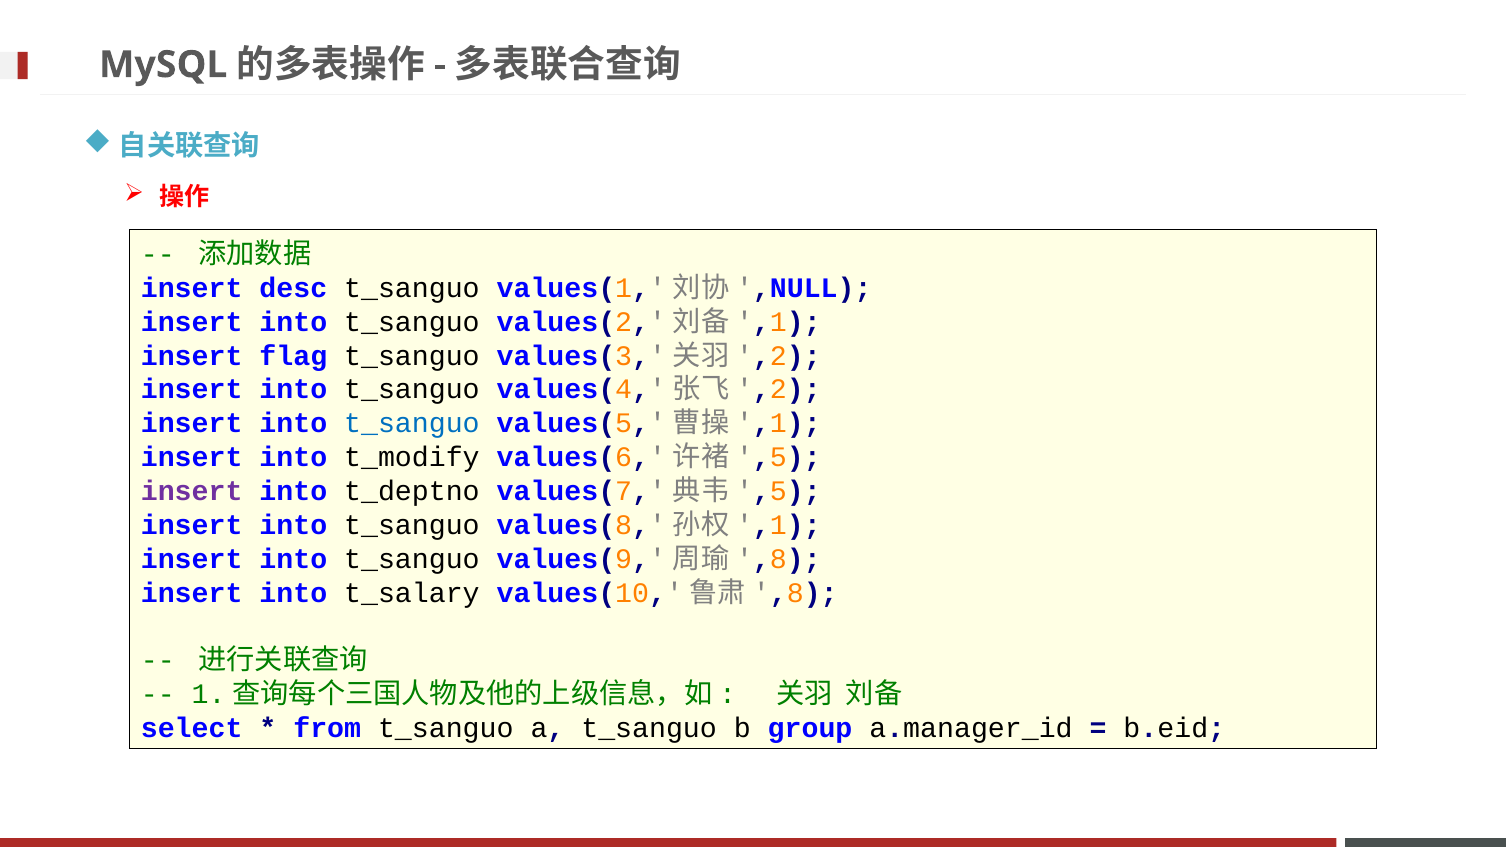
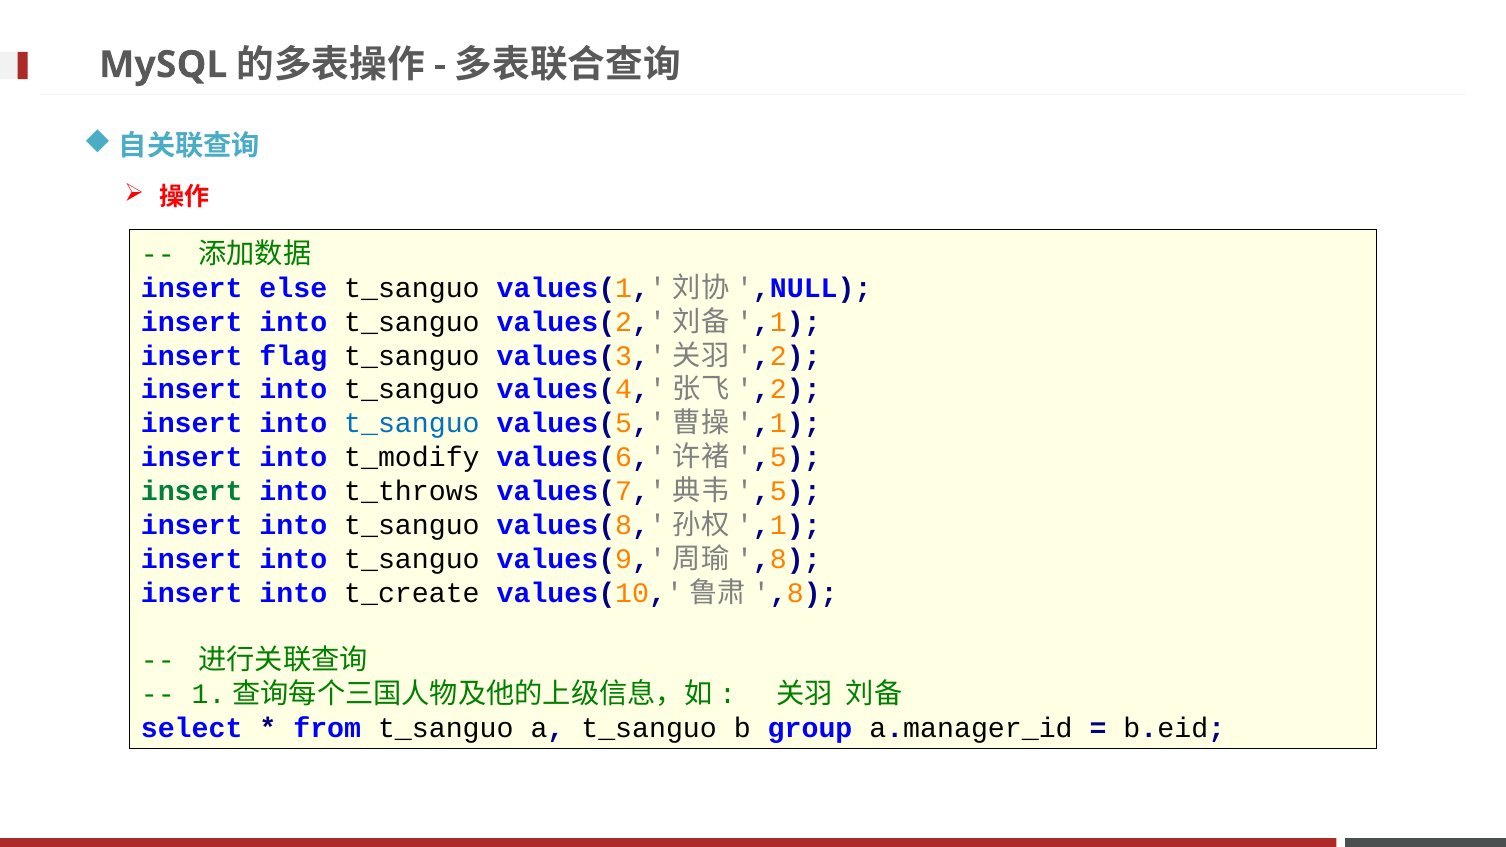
desc: desc -> else (293, 288)
insert colour: purple -> green (192, 491)
t_deptno: t_deptno -> t_throws (412, 491)
t_salary: t_salary -> t_create (412, 593)
